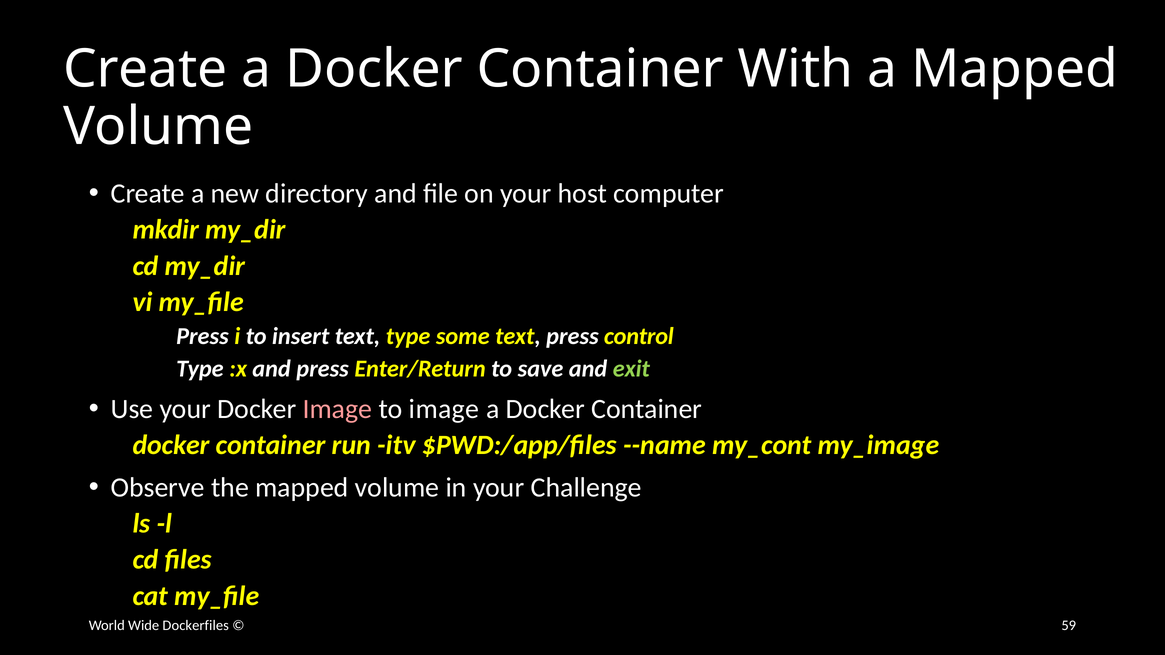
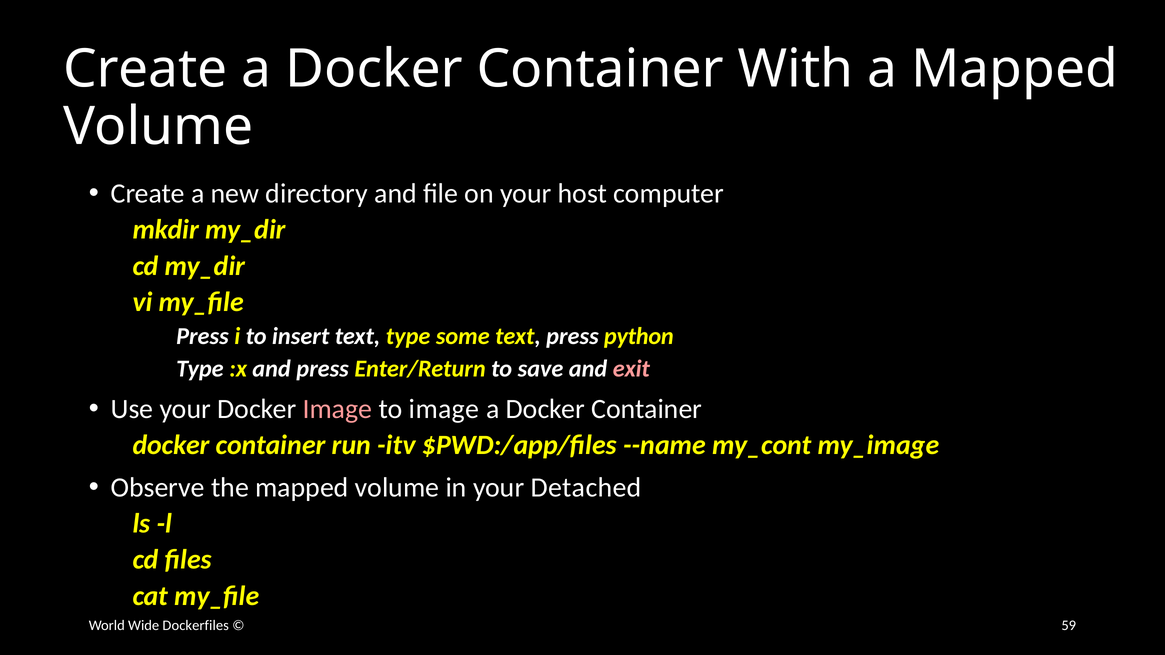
control: control -> python (639, 337)
exit colour: light green -> pink (631, 369)
Challenge: Challenge -> Detached (586, 488)
